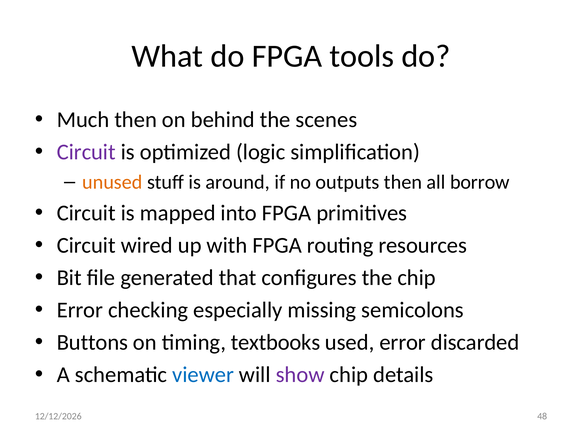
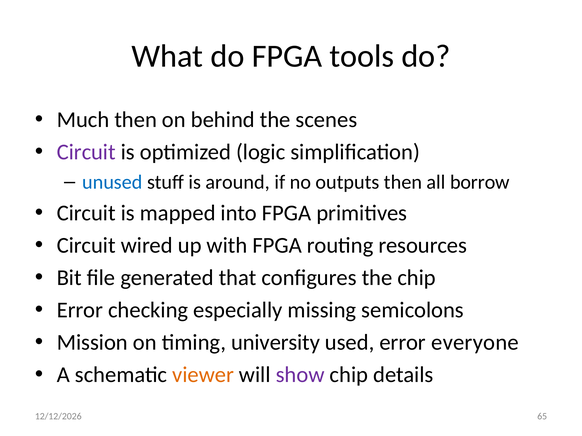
unused colour: orange -> blue (112, 182)
Buttons: Buttons -> Mission (92, 343)
textbooks: textbooks -> university (276, 343)
discarded: discarded -> everyone (475, 343)
viewer colour: blue -> orange (203, 375)
48: 48 -> 65 (542, 417)
